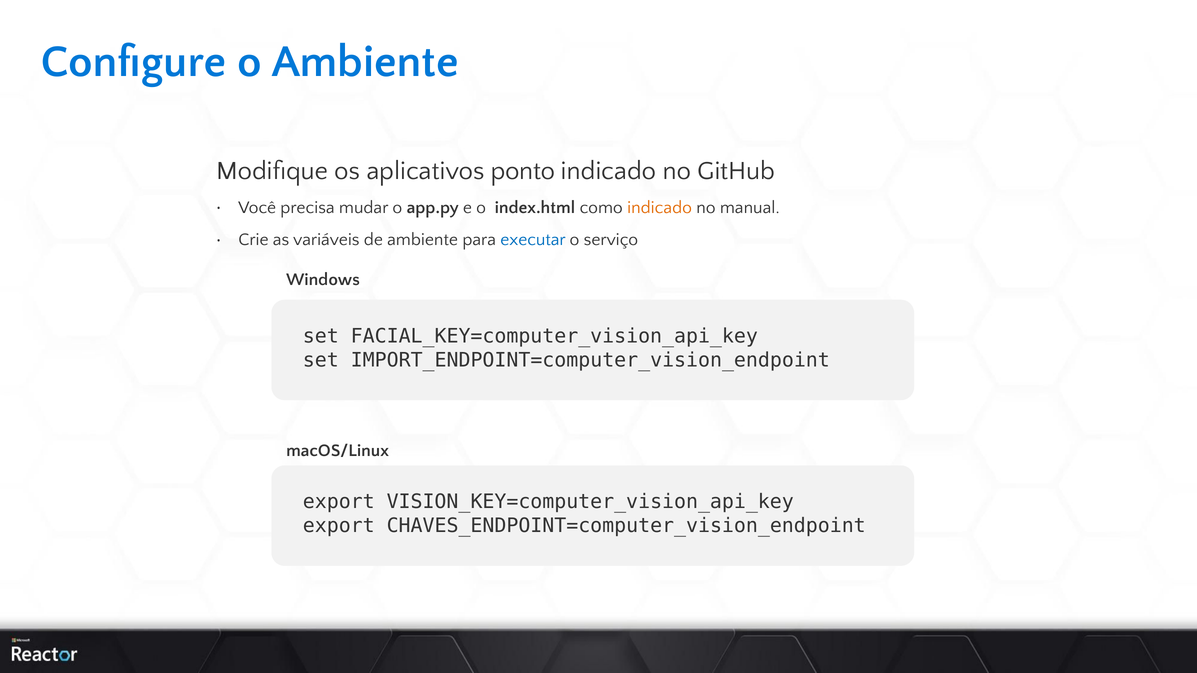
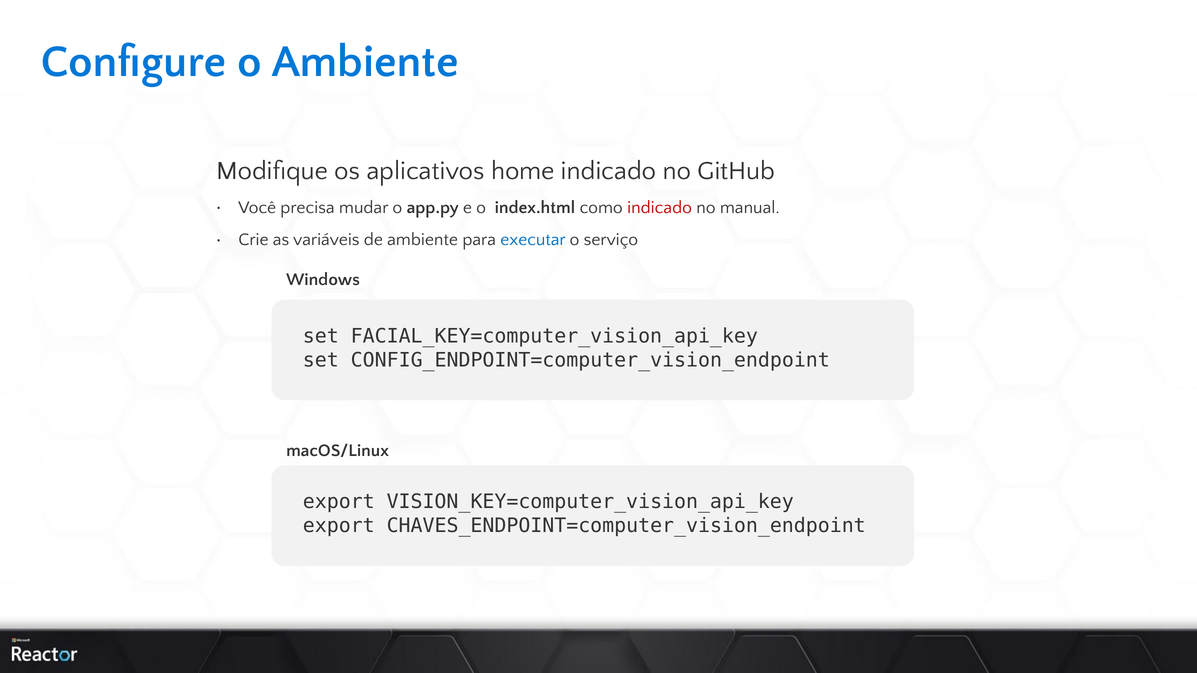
ponto: ponto -> home (523, 171)
indicado colour: orange -> red (660, 207)
IMPORT_ENDPOINT=computer_vision_endpoint: IMPORT_ENDPOINT=computer_vision_endpoint -> CONFIG_ENDPOINT=computer_vision_endpoint (590, 360)
